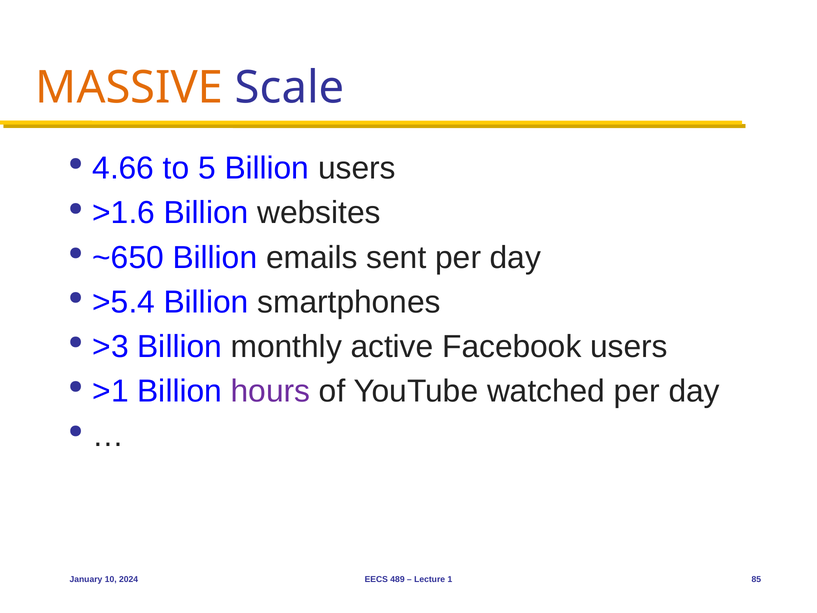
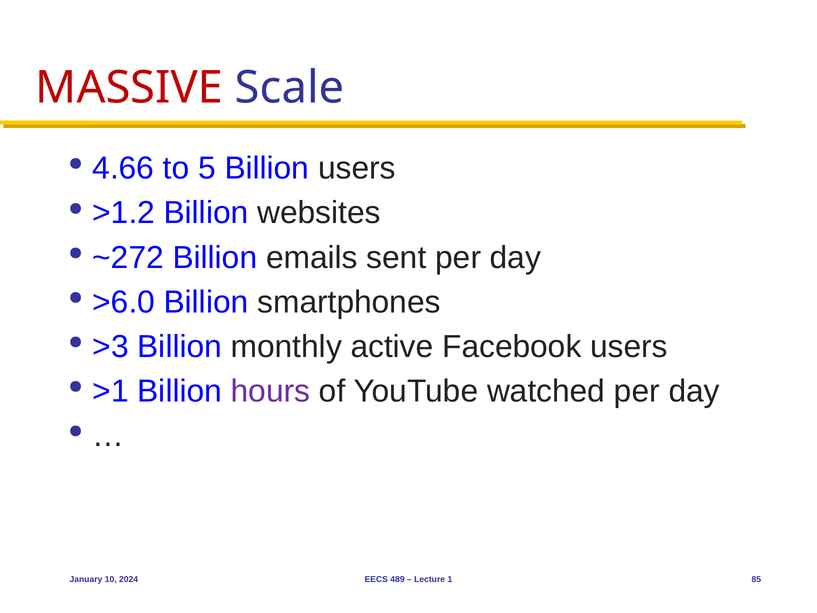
MASSIVE colour: orange -> red (129, 88)
>1.6: >1.6 -> >1.2 (124, 213)
~650: ~650 -> ~272 (128, 257)
>5.4: >5.4 -> >6.0 (124, 302)
